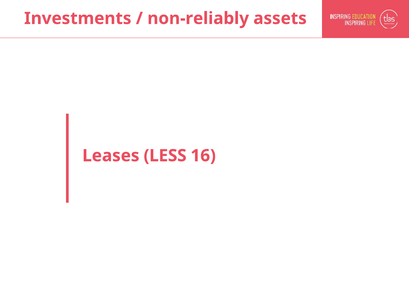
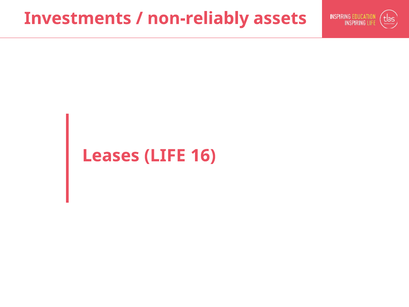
LESS: LESS -> LIFE (165, 156)
